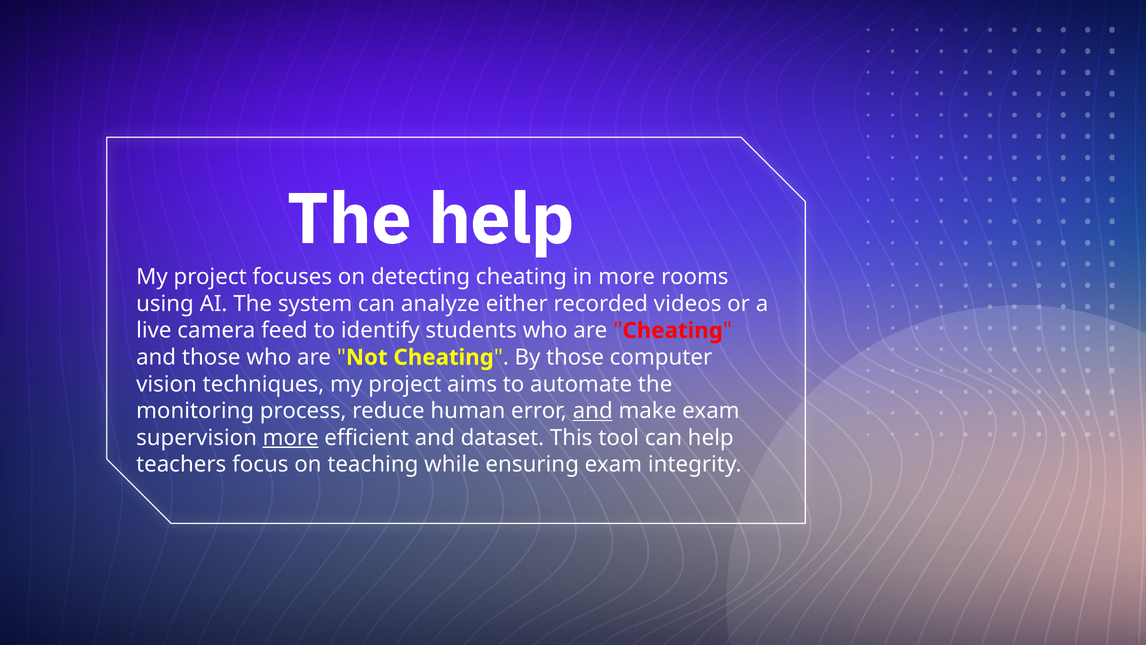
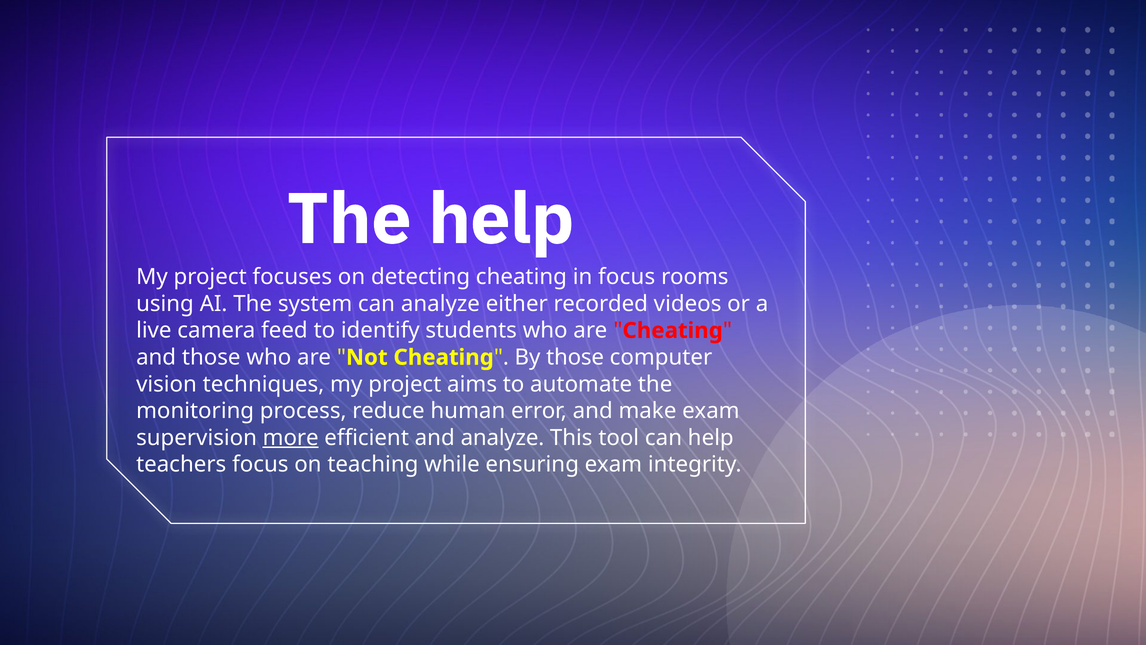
in more: more -> focus (627, 277)
and underline: present -> none (593, 411)
and dataset: dataset -> analyze (502, 437)
